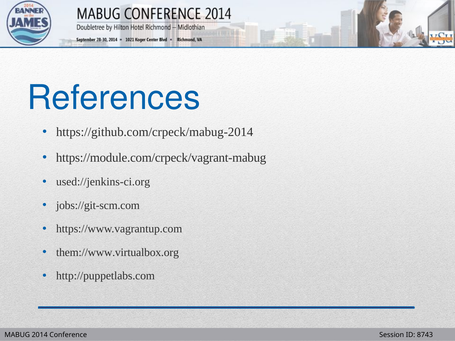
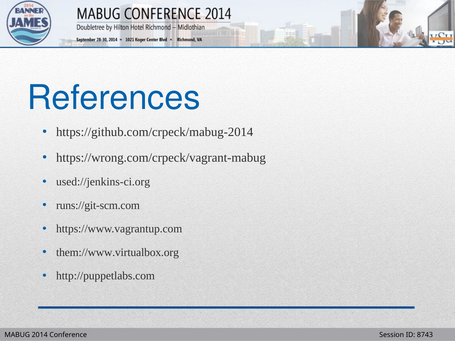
https://module.com/crpeck/vagrant-mabug: https://module.com/crpeck/vagrant-mabug -> https://wrong.com/crpeck/vagrant-mabug (161, 158)
jobs://git-scm.com: jobs://git-scm.com -> runs://git-scm.com (98, 206)
